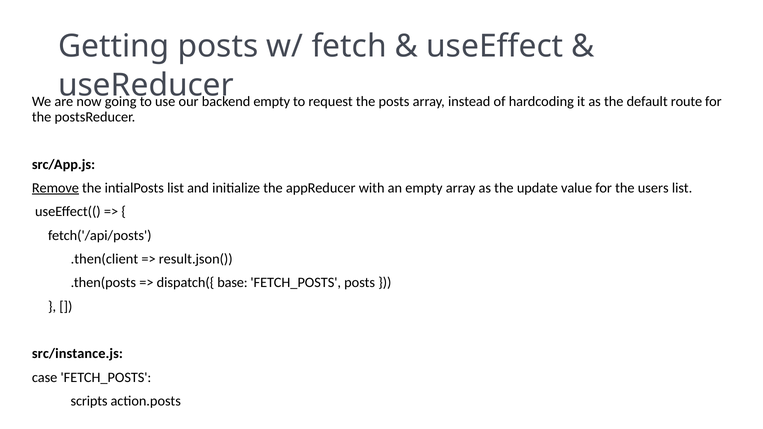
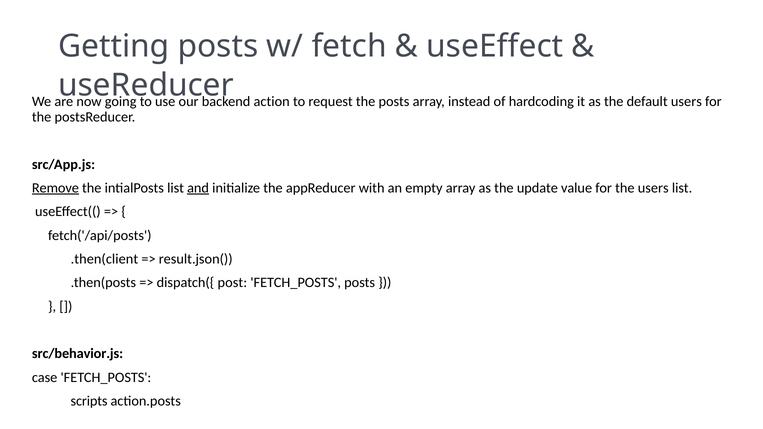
empty: empty -> action (272, 101)
default route: route -> users (686, 101)
and underline: none -> present (198, 188)
base: base -> post (232, 283)
src/instance.js: src/instance.js -> src/behavior.js (78, 354)
